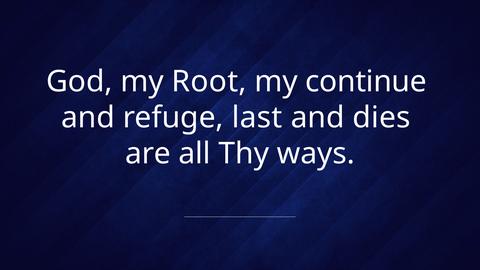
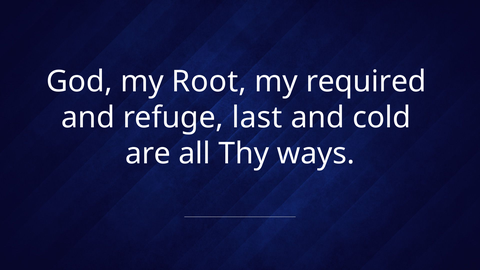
continue: continue -> required (366, 82)
dies: dies -> cold (382, 118)
